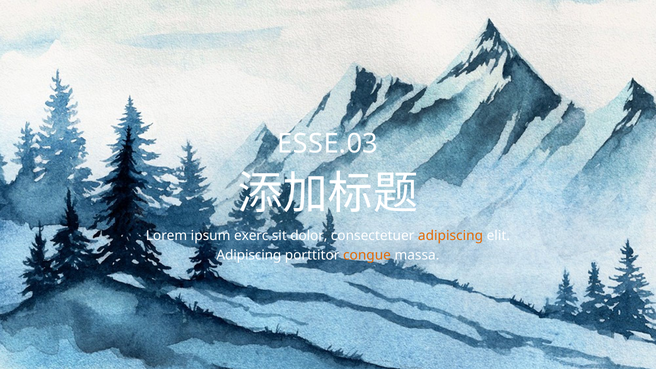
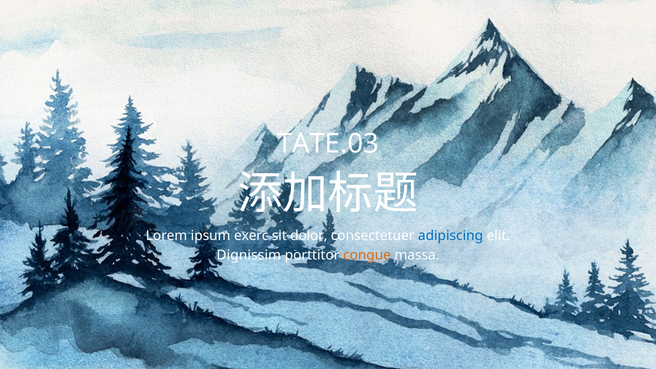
ESSE.03: ESSE.03 -> TATE.03 (328, 144)
adipiscing colour: orange -> blue (451, 236)
Adipiscing: Adipiscing -> Dignissim (249, 255)
